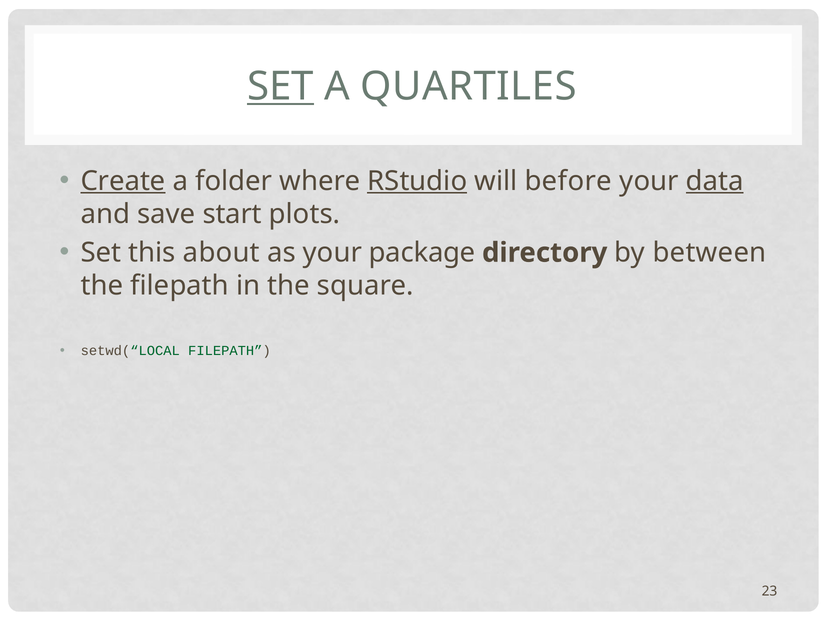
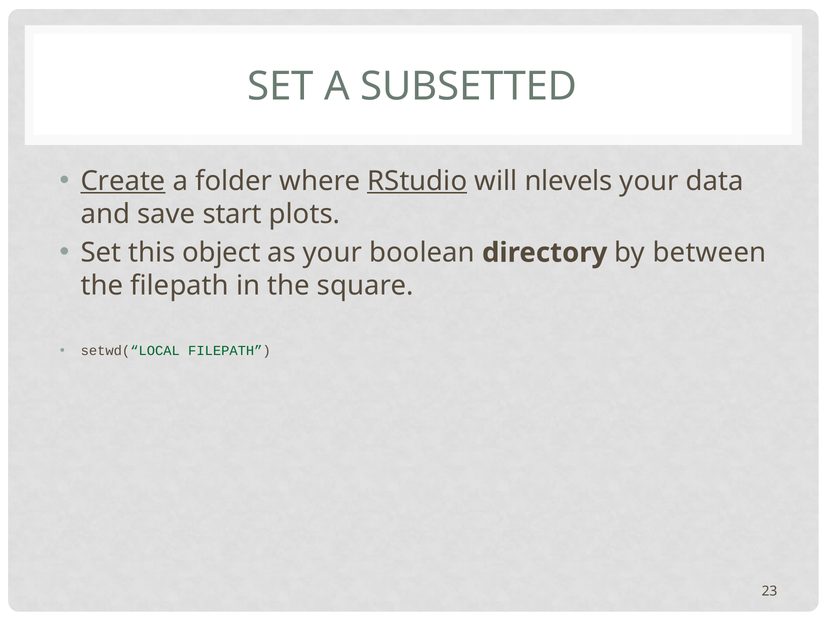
SET underline: present -> none (280, 87)
QUARTILES: QUARTILES -> SUBSETTED (469, 87)
before: before -> nlevels (569, 181)
data underline: present -> none (715, 181)
about: about -> object (222, 253)
package: package -> boolean (422, 253)
